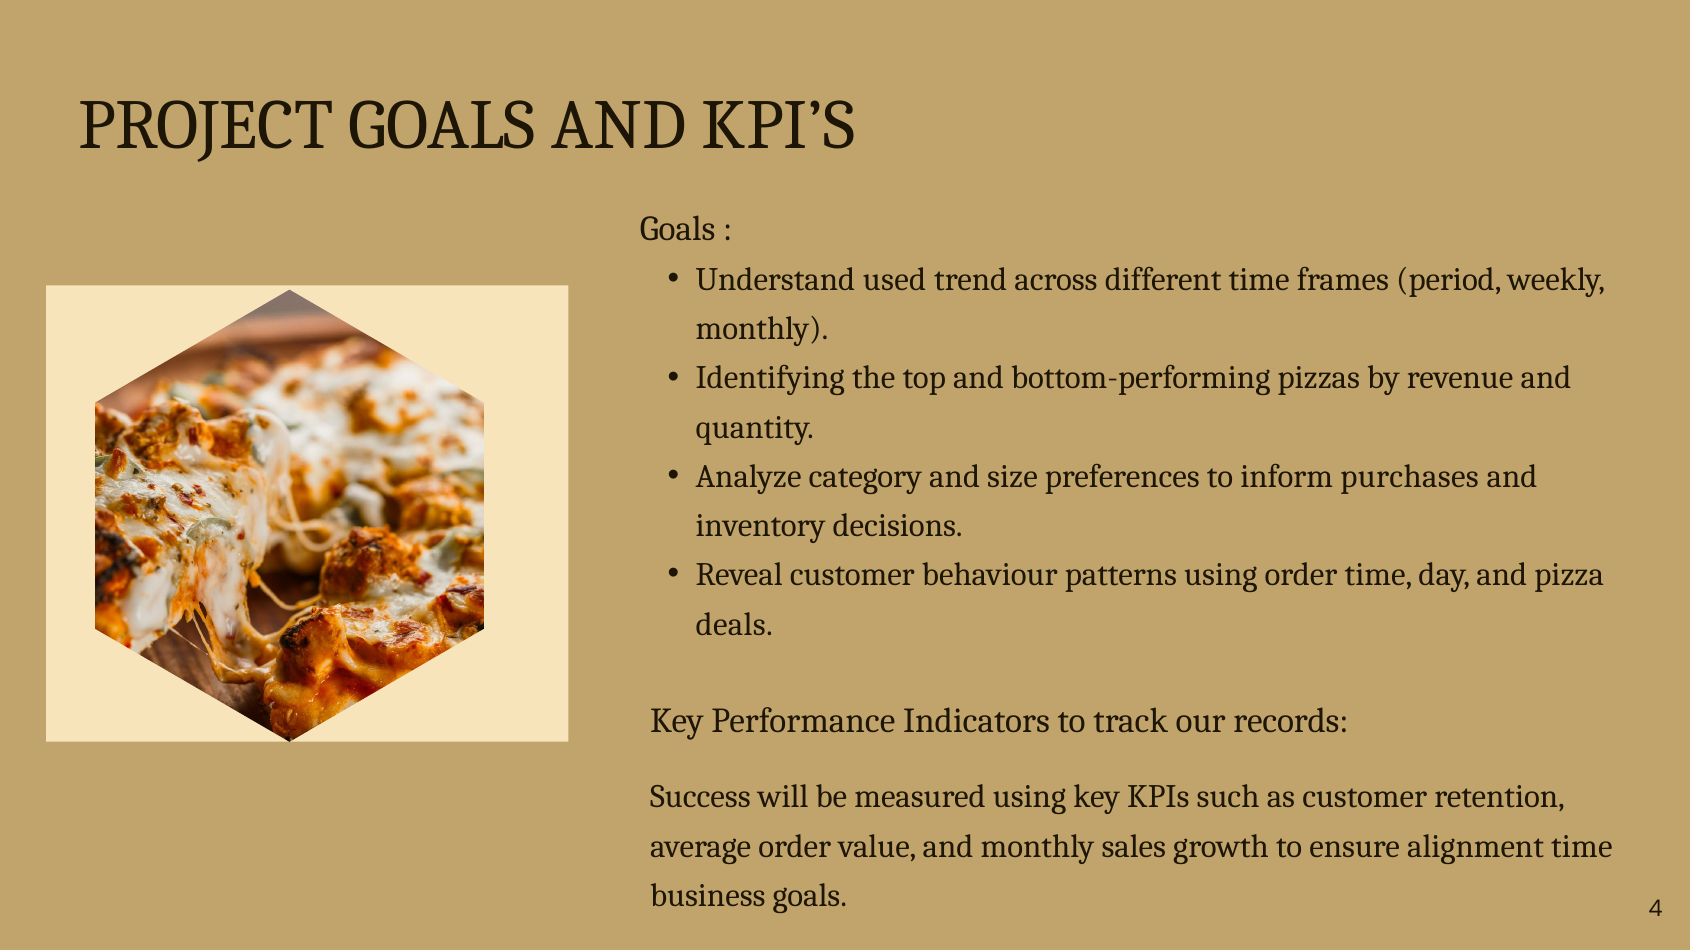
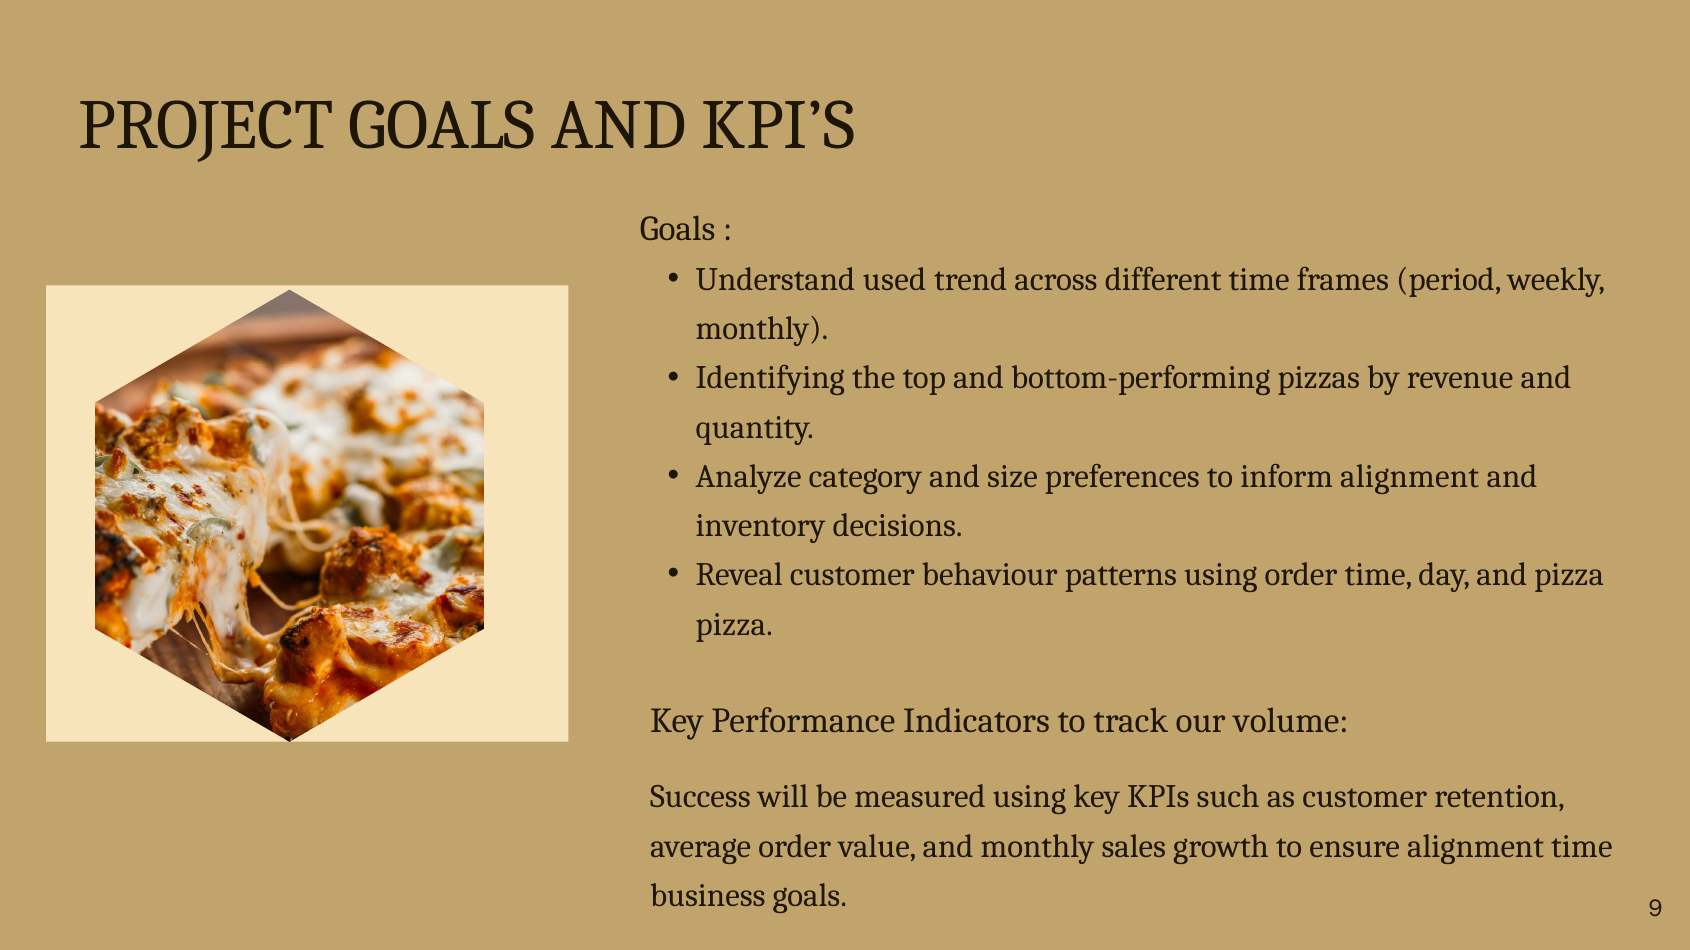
inform purchases: purchases -> alignment (1410, 477)
deals: deals -> pizza (734, 625)
records: records -> volume (1291, 721)
4: 4 -> 9 (1656, 909)
